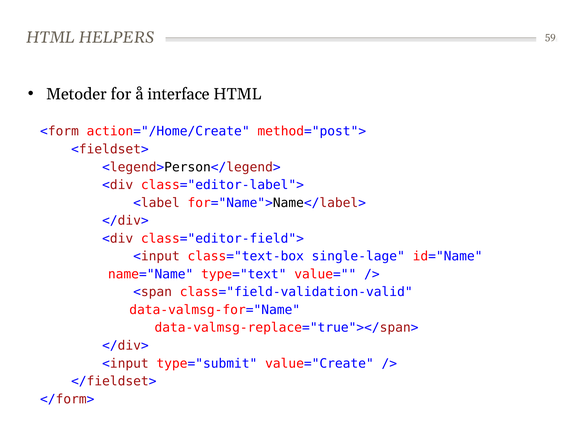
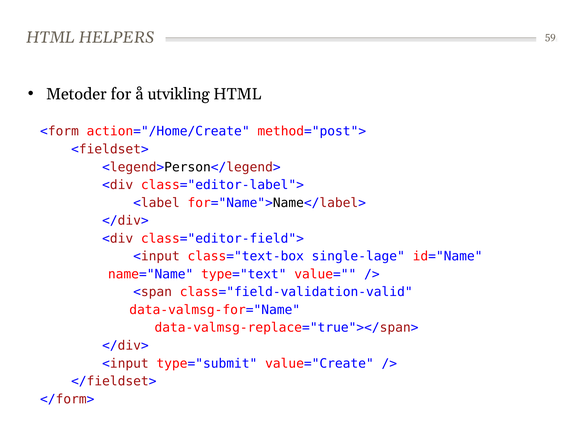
interface: interface -> utvikling (179, 94)
